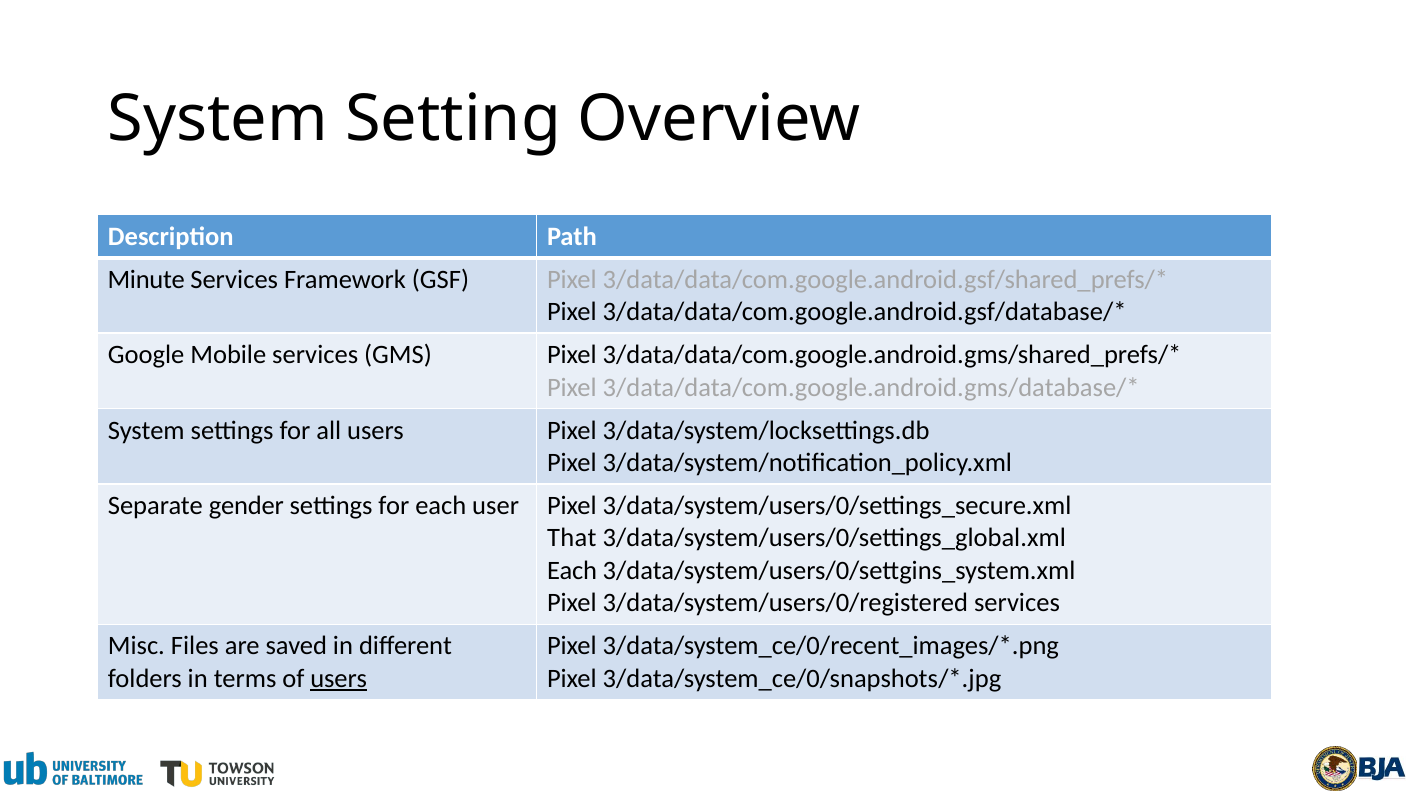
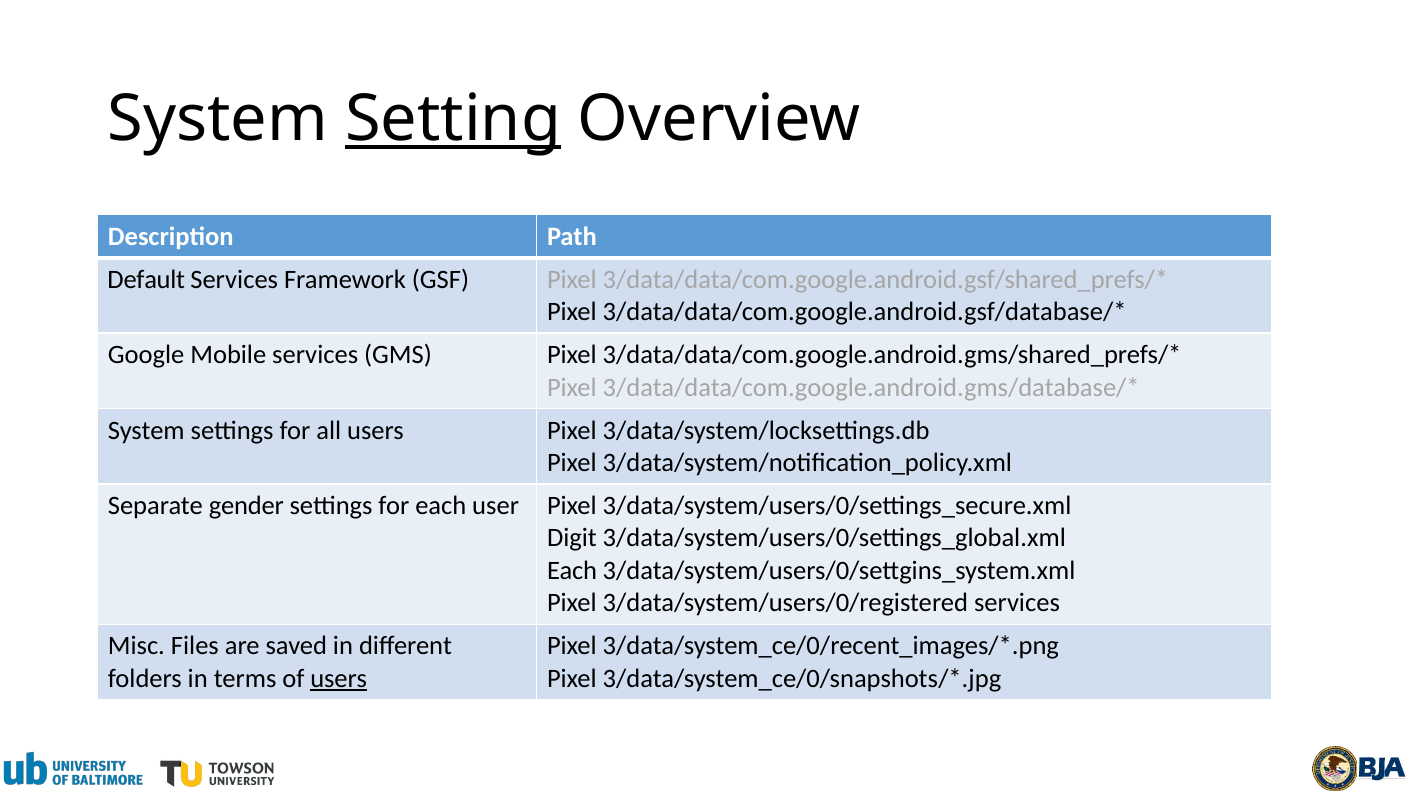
Setting underline: none -> present (453, 119)
Minute: Minute -> Default (146, 280)
That: That -> Digit (572, 538)
